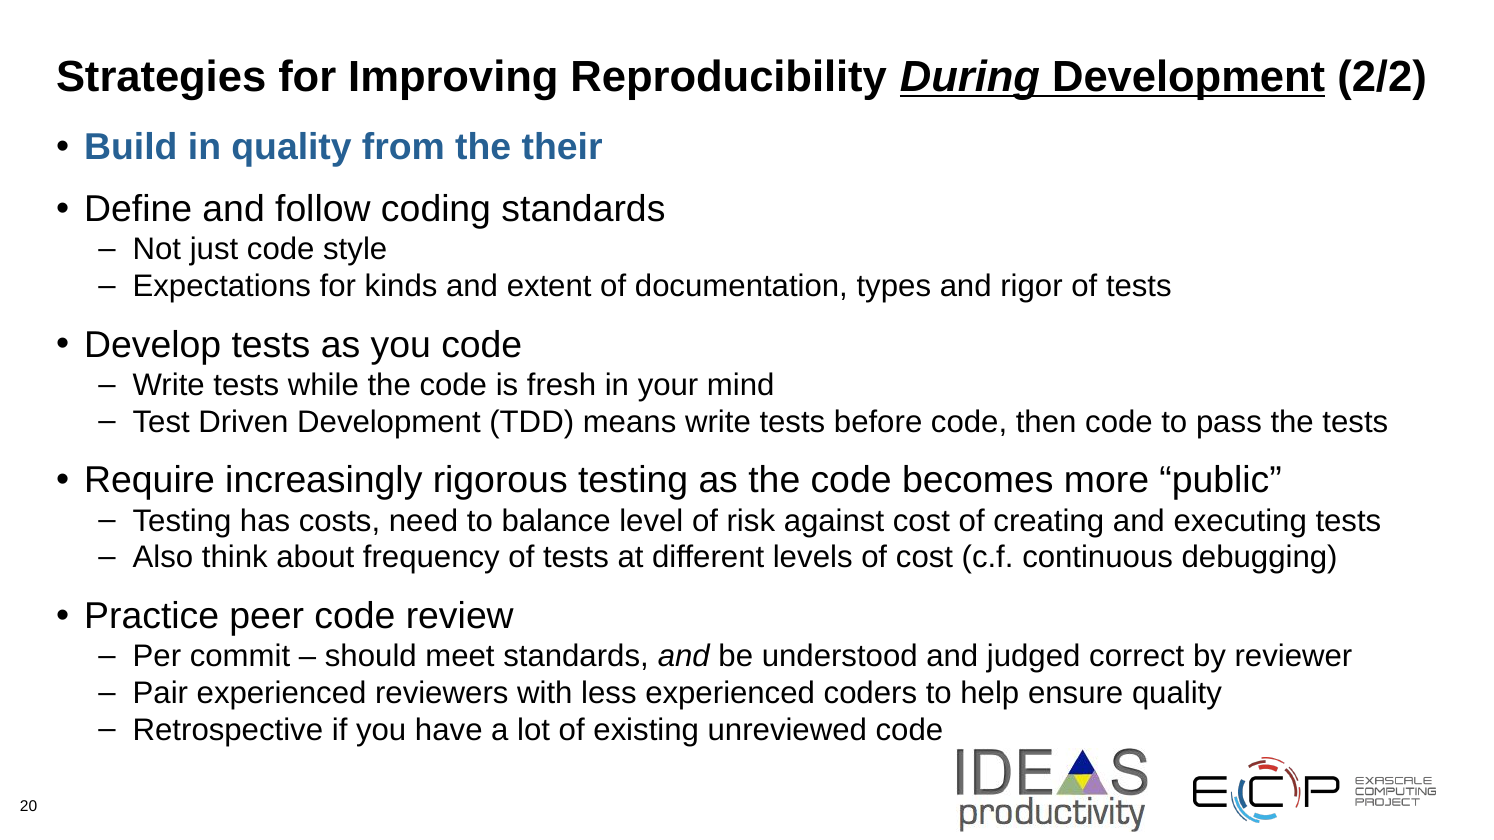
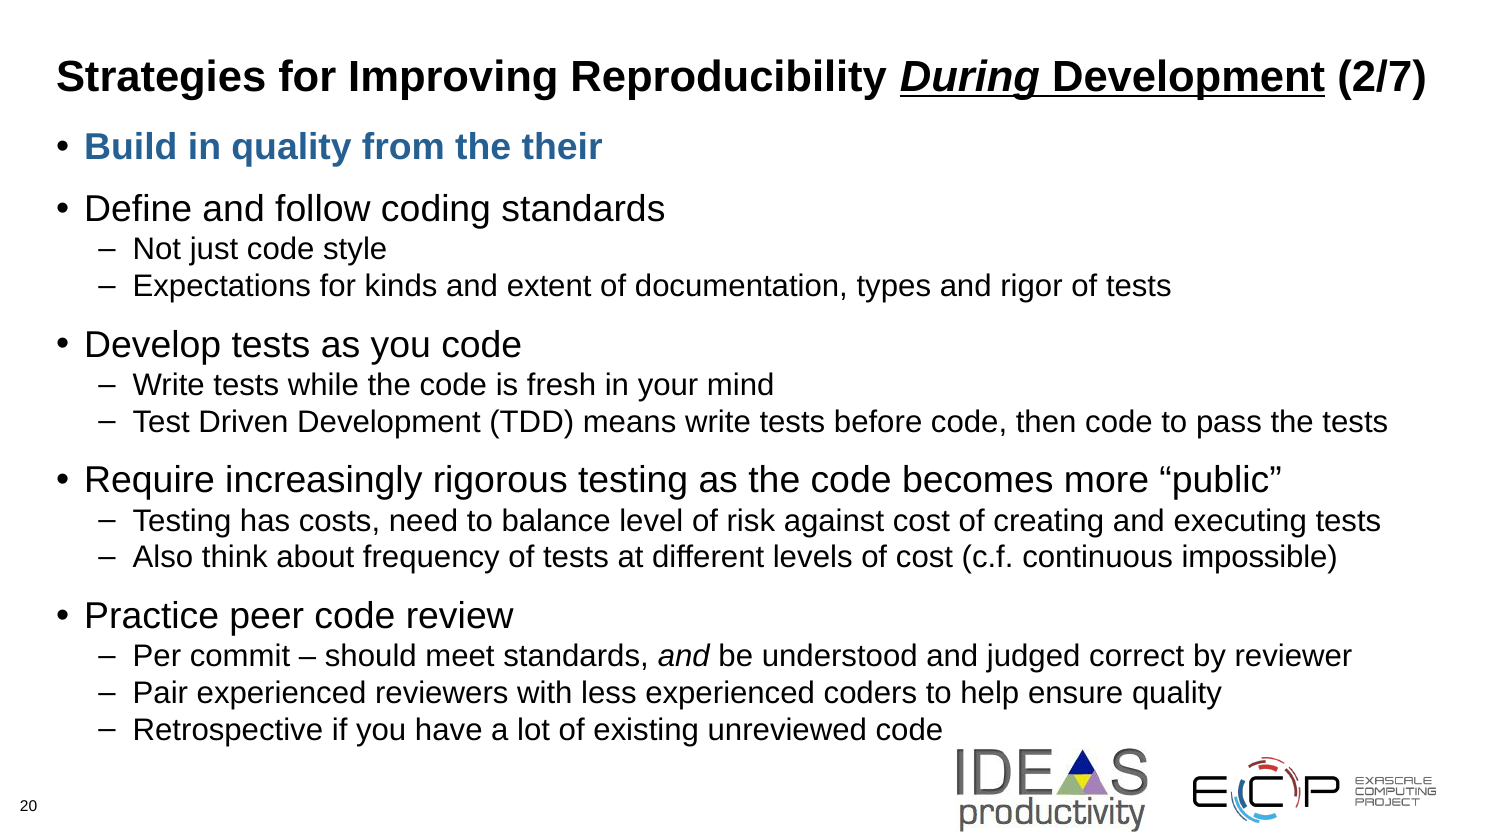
2/2: 2/2 -> 2/7 (1382, 77)
debugging: debugging -> impossible (1260, 558)
